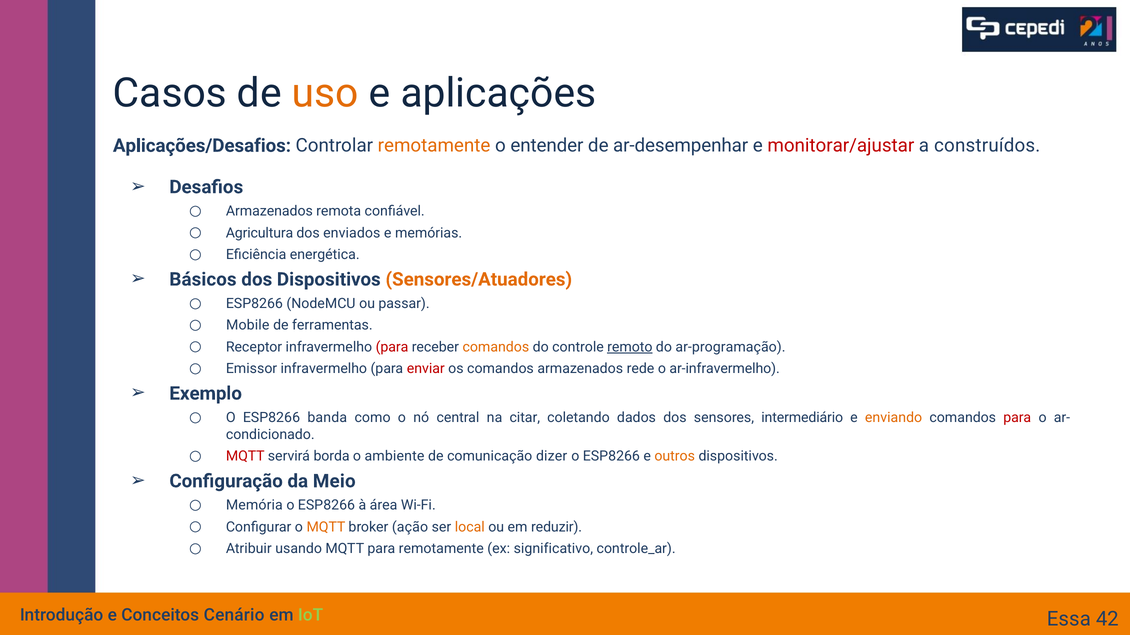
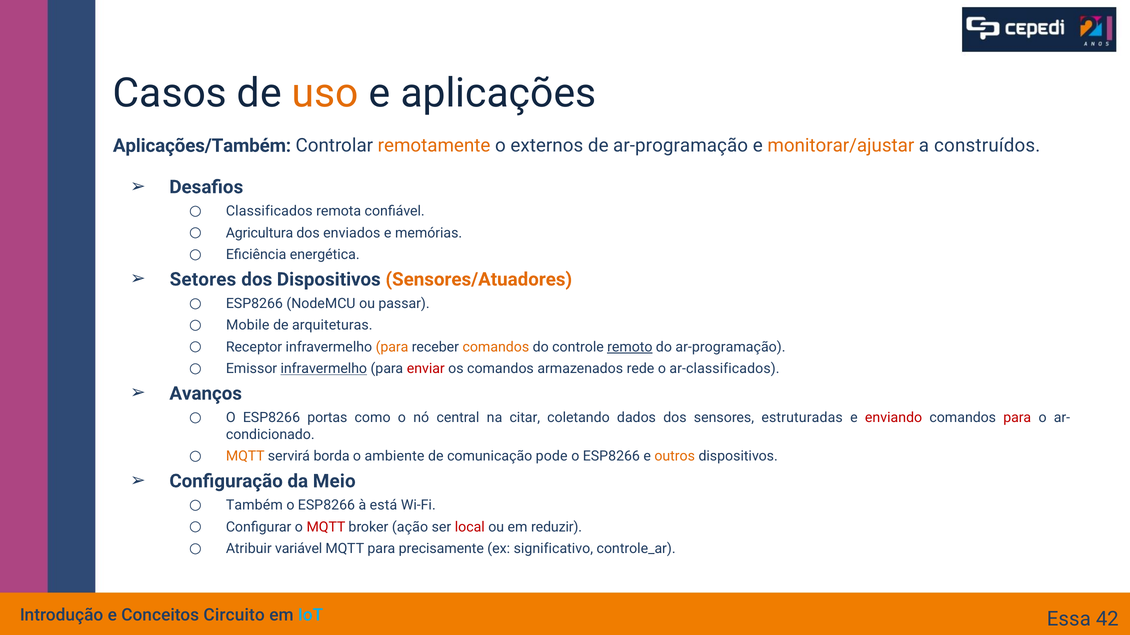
Aplicações/Desafios: Aplicações/Desafios -> Aplicações/Também (202, 146)
entender: entender -> externos (547, 146)
de ar-desempenhar: ar-desempenhar -> ar-programação (681, 146)
monitorar/ajustar colour: red -> orange (841, 146)
Armazenados: Armazenados -> Classificados (269, 211)
Básicos: Básicos -> Setores (203, 280)
ferramentas: ferramentas -> arquiteturas (332, 326)
para colour: red -> orange (392, 347)
infravermelho underline: none -> present (324, 369)
ar-infravermelho: ar-infravermelho -> ar-classificados (724, 369)
Exemplo: Exemplo -> Avanços (206, 394)
banda: banda -> portas (327, 418)
intermediário: intermediário -> estruturadas (802, 418)
enviando colour: orange -> red (894, 418)
MQTT colour: red -> orange (245, 457)
dizer: dizer -> pode (552, 457)
Memória: Memória -> Também (254, 506)
área: área -> está (383, 506)
MQTT colour: orange -> red (326, 527)
local colour: orange -> red (470, 527)
usando: usando -> variável (299, 549)
para remotamente: remotamente -> precisamente (441, 549)
Cenário: Cenário -> Circuito (234, 616)
IoT colour: light green -> light blue (311, 616)
